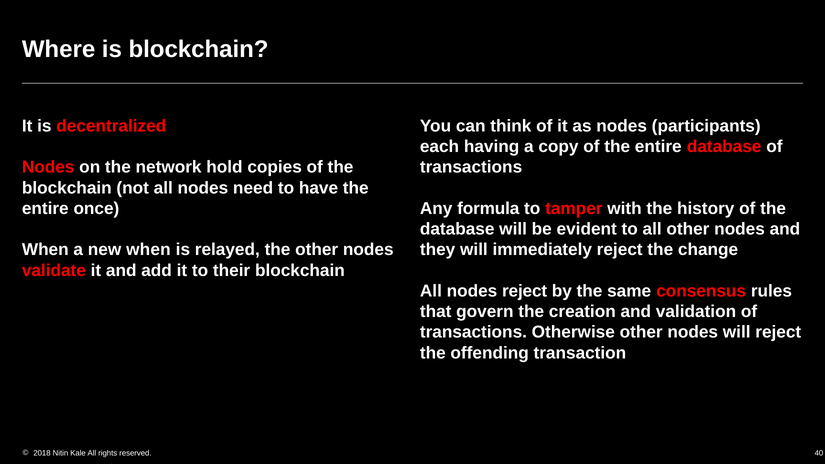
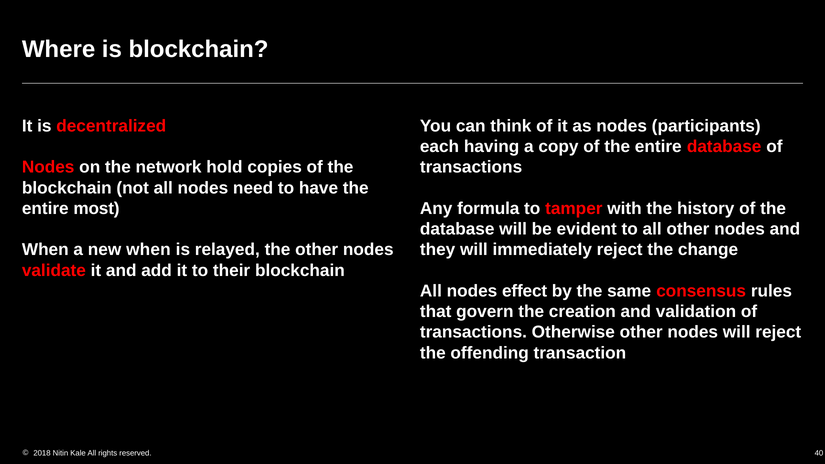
once: once -> most (96, 209)
nodes reject: reject -> effect (525, 291)
